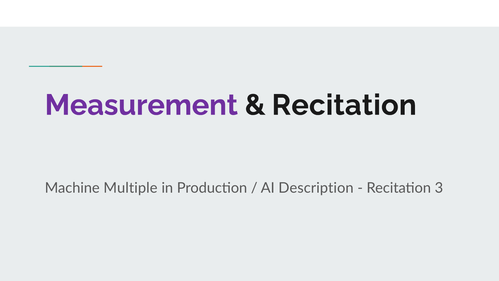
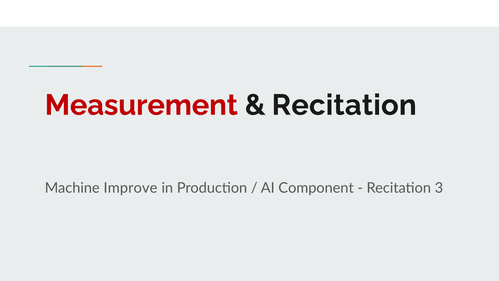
Measurement colour: purple -> red (141, 105)
Multiple: Multiple -> Improve (130, 188)
Description: Description -> Component (316, 188)
